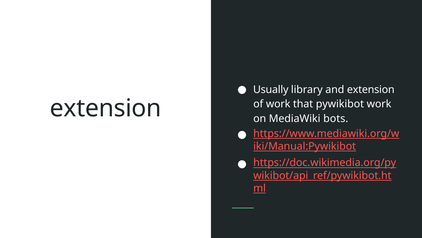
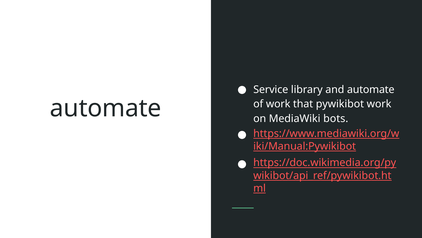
Usually: Usually -> Service (271, 89)
and extension: extension -> automate (371, 89)
extension: extension -> automate (106, 108)
